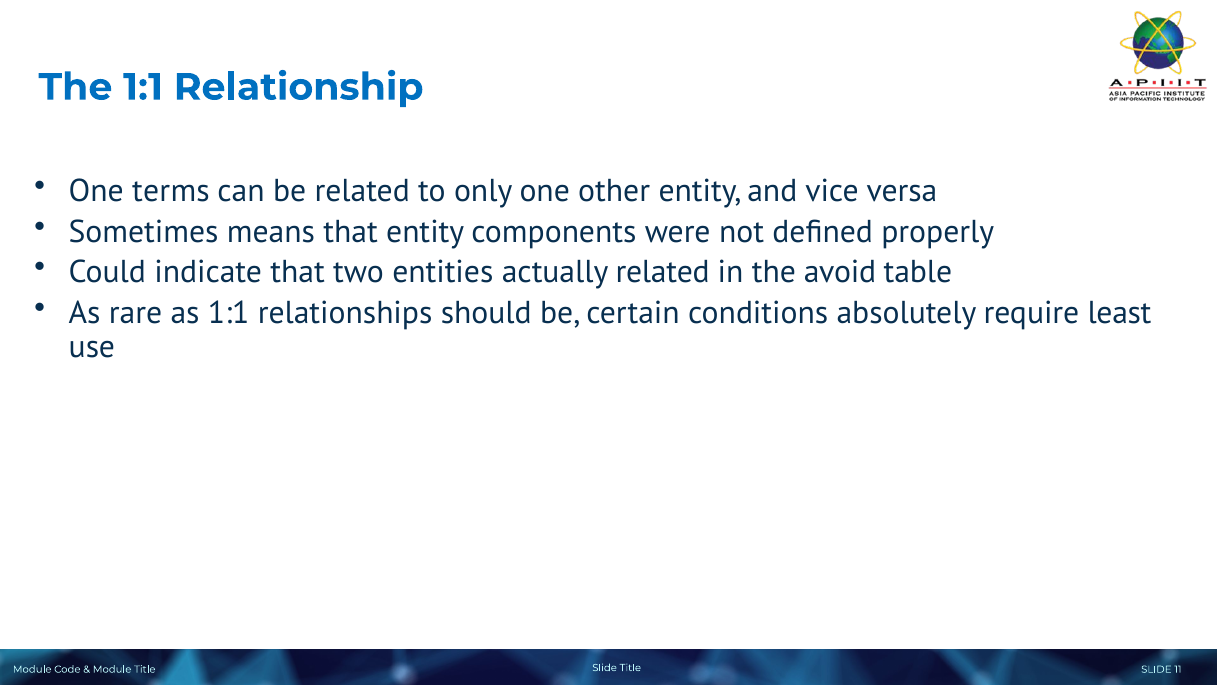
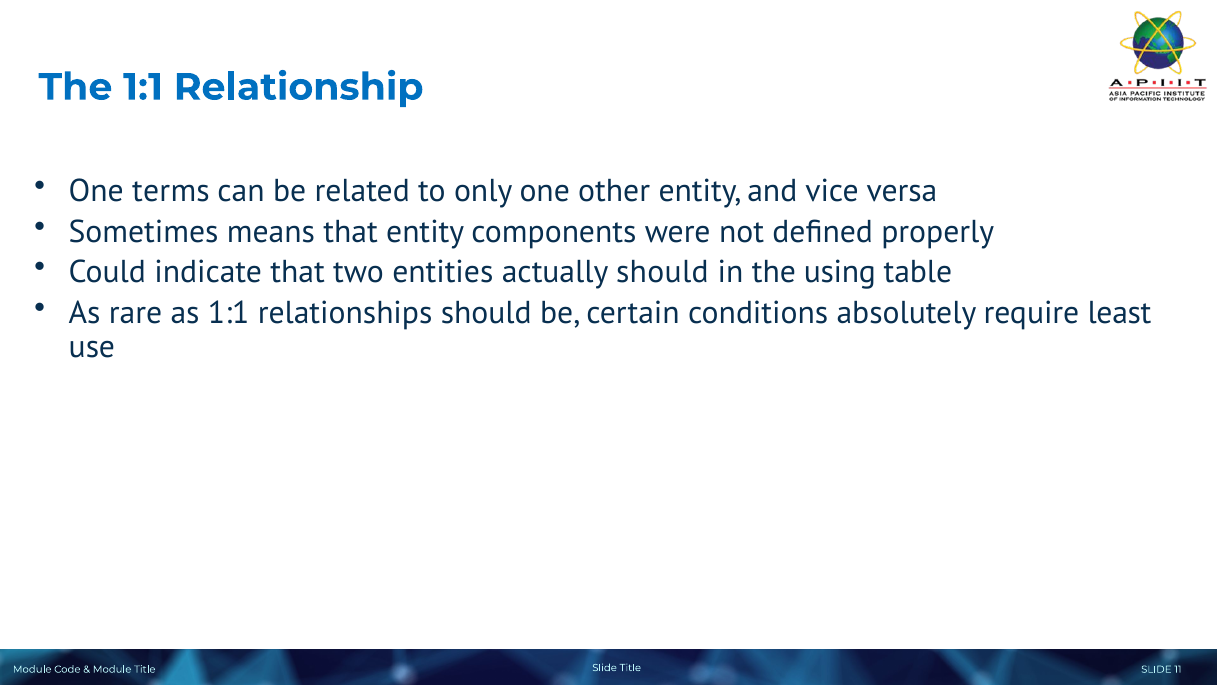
actually related: related -> should (662, 272)
avoid: avoid -> using (840, 272)
